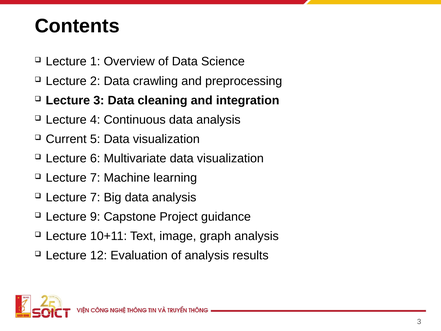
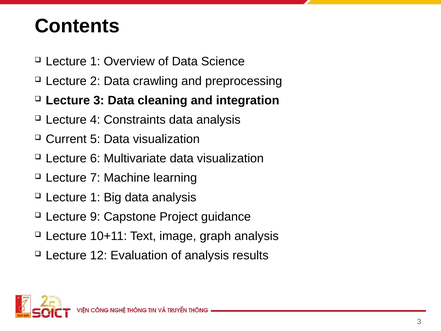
Continuous: Continuous -> Constraints (135, 120)
7: 7 -> 1 (95, 197)
